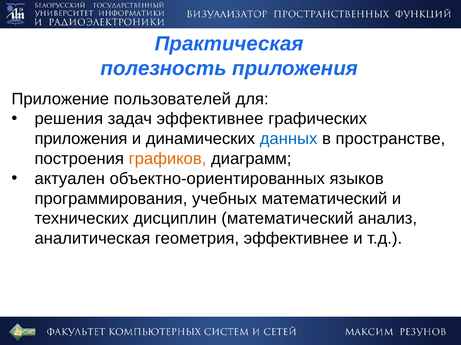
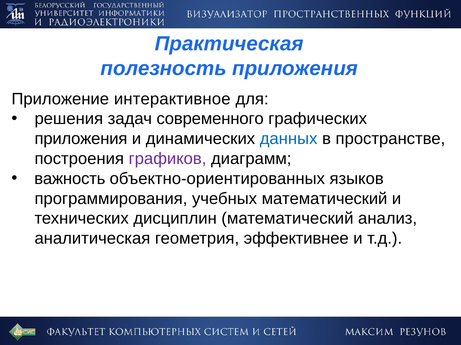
пользователей: пользователей -> интерактивное (172, 99)
задач эффективнее: эффективнее -> современного (210, 119)
графиков colour: orange -> purple (167, 159)
актуален: актуален -> важность (70, 179)
